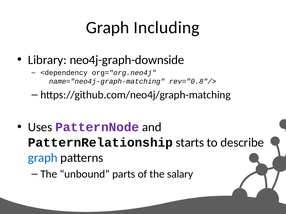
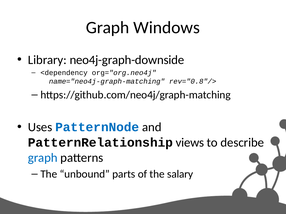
Including: Including -> Windows (167, 28)
PatternNode colour: purple -> blue (97, 128)
starts: starts -> views (190, 143)
